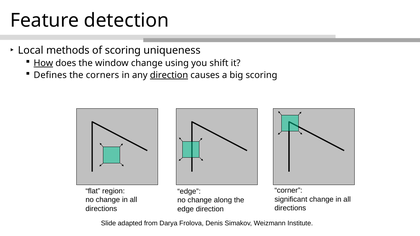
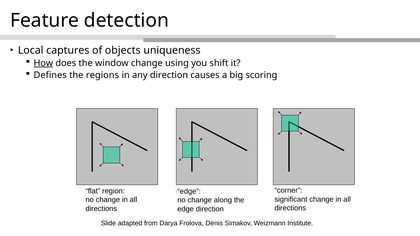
methods: methods -> captures (68, 50)
of scoring: scoring -> objects (123, 50)
corners: corners -> regions (102, 75)
direction underline: present -> none (169, 75)
